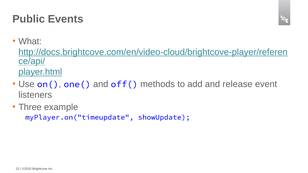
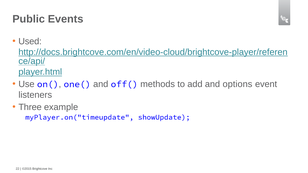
What: What -> Used (30, 41)
release: release -> options (237, 84)
